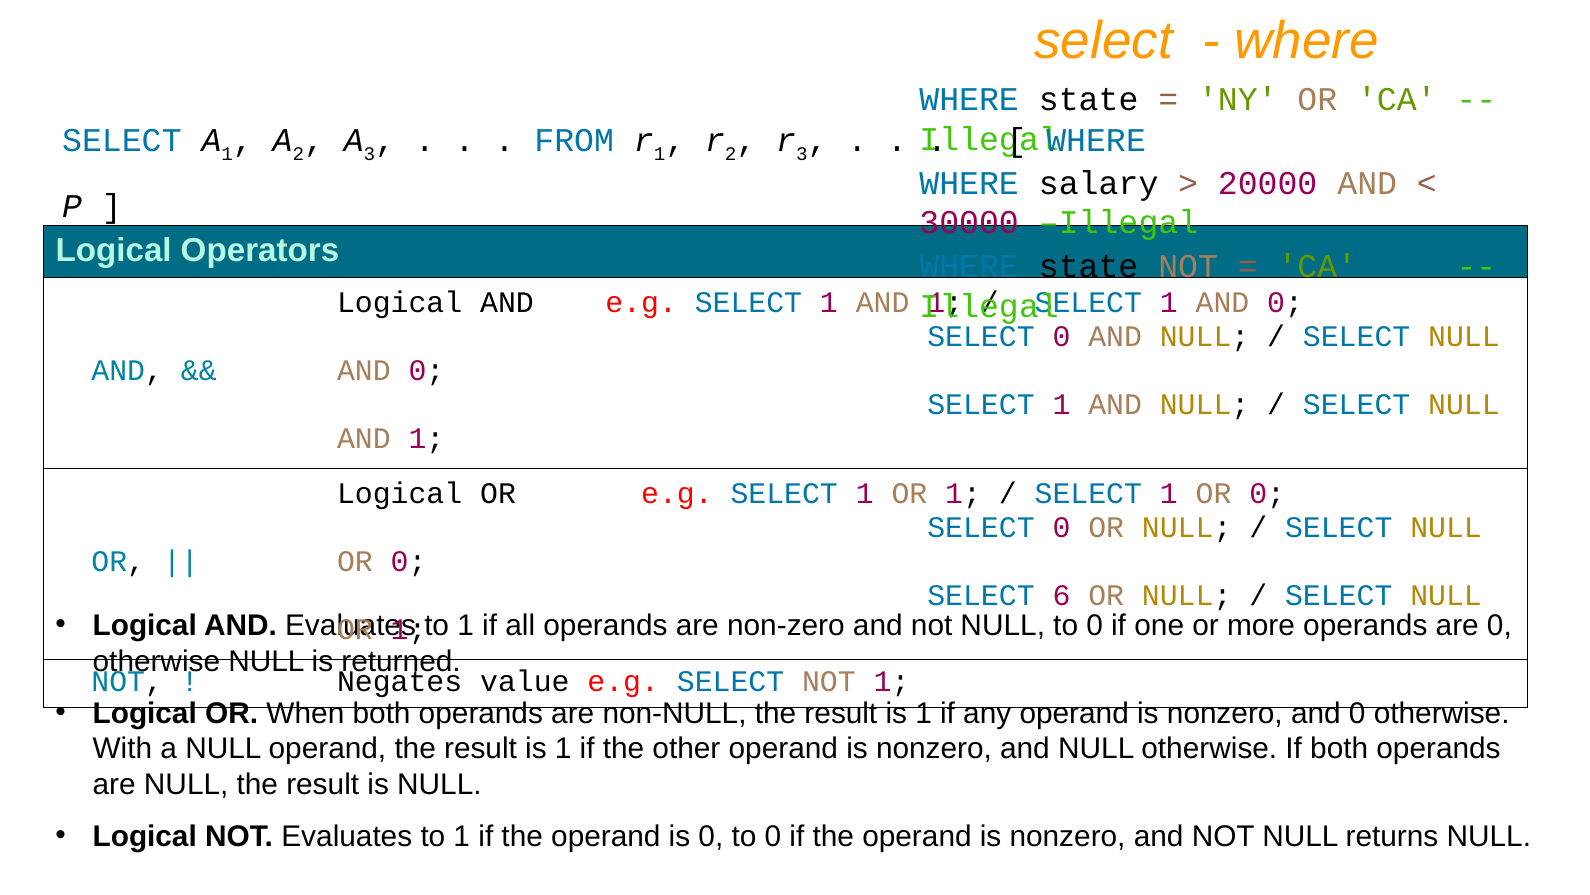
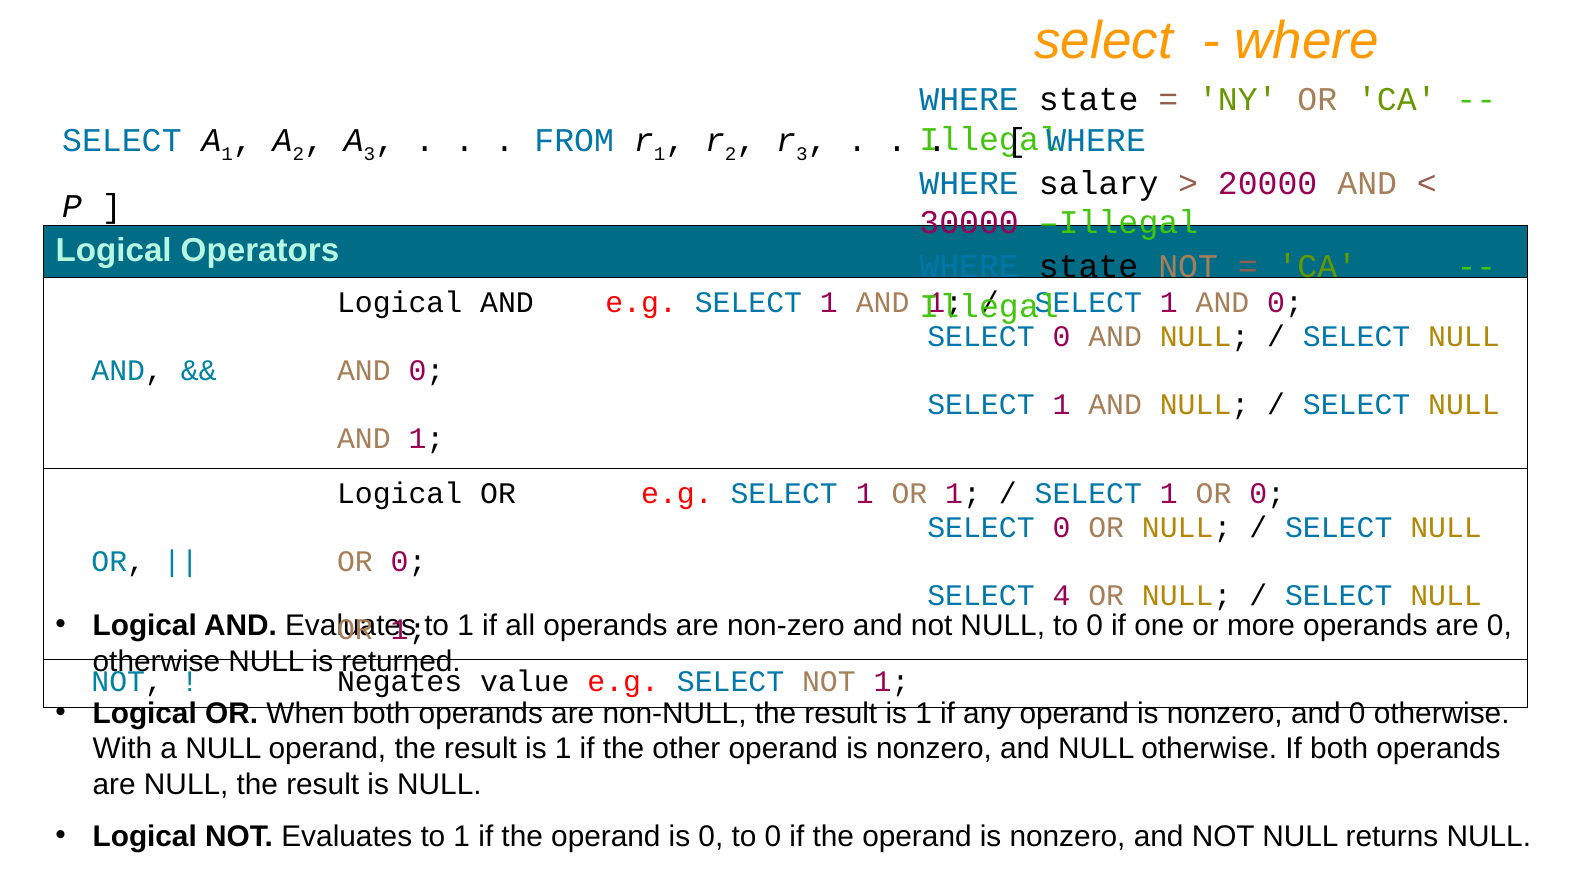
6: 6 -> 4 (1061, 595)
